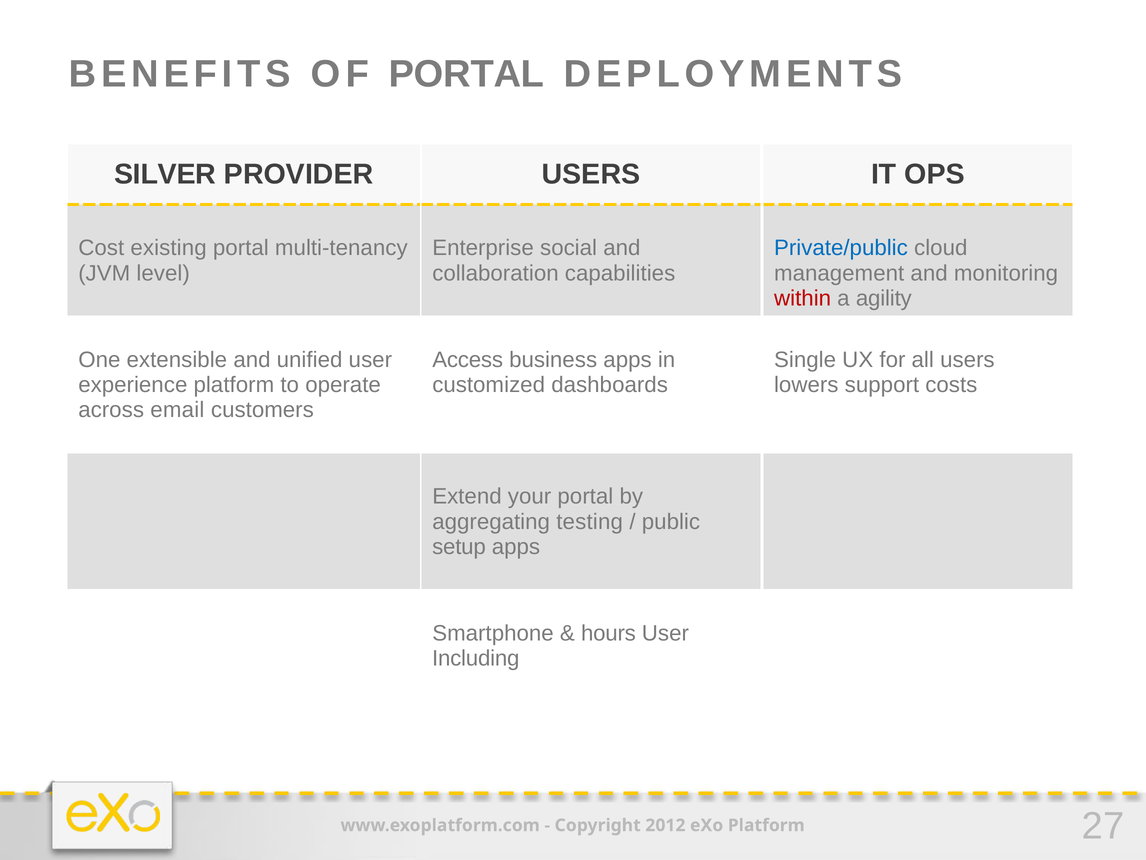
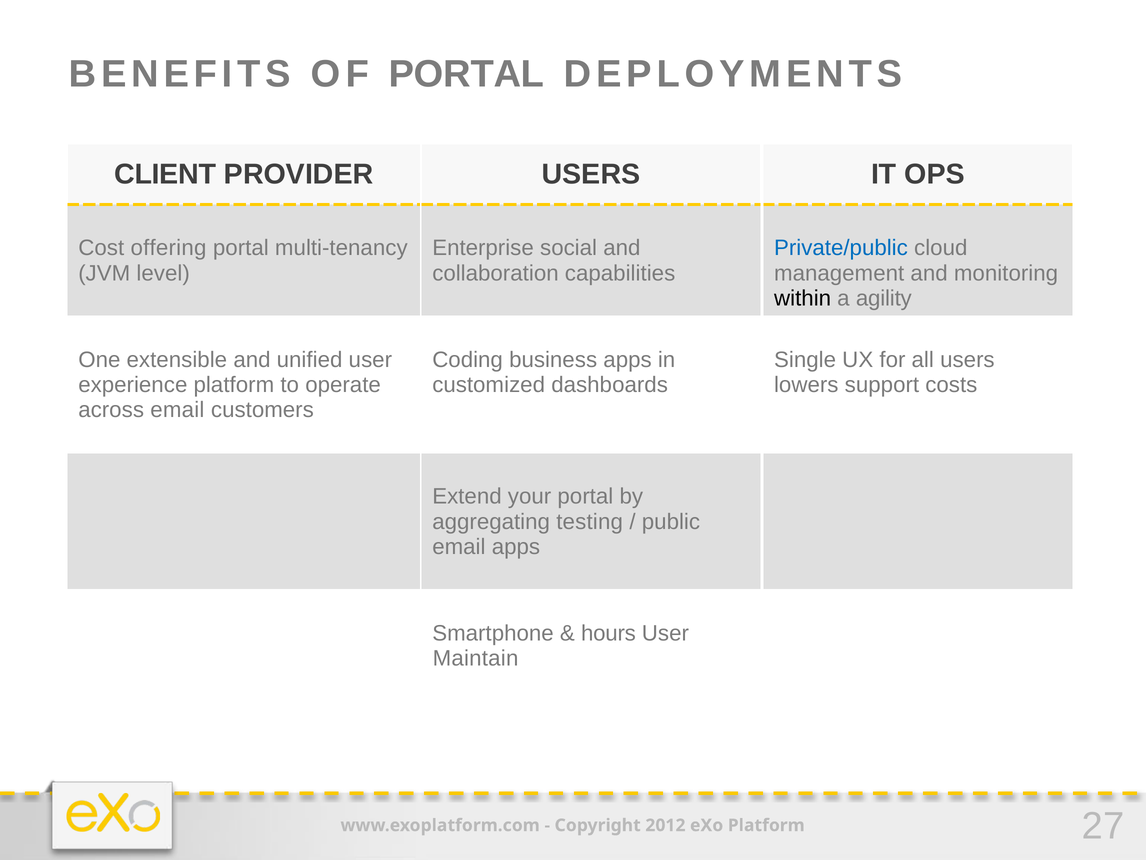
SILVER: SILVER -> CLIENT (165, 174)
existing: existing -> offering (168, 248)
within colour: red -> black (803, 298)
Access: Access -> Coding (468, 360)
setup: setup -> email (459, 546)
Including: Including -> Maintain (476, 658)
